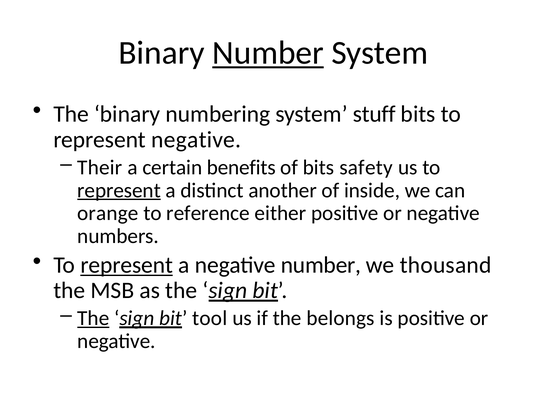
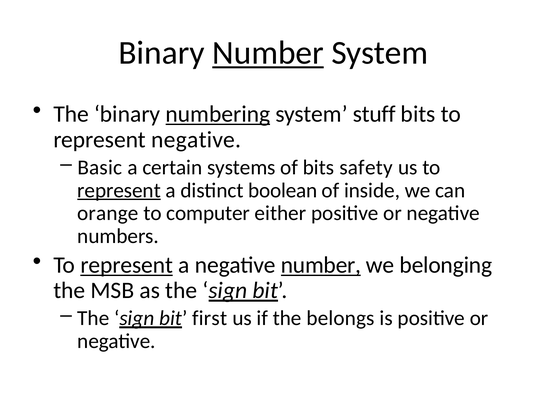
numbering underline: none -> present (218, 114)
Their: Their -> Basic (100, 167)
benefits: benefits -> systems (241, 167)
another: another -> boolean (283, 190)
reference: reference -> computer (208, 213)
number underline: none -> present (321, 265)
thousand: thousand -> belonging (446, 265)
The underline: present -> none (93, 318)
tool: tool -> first (210, 318)
